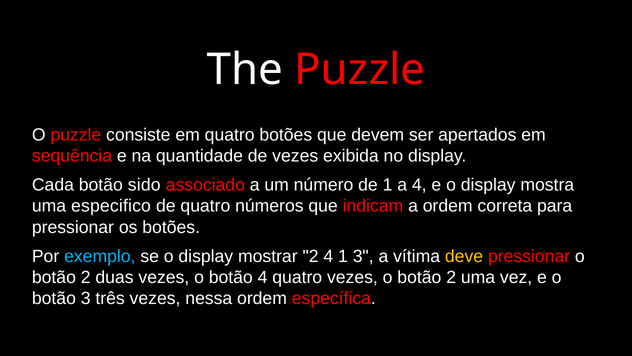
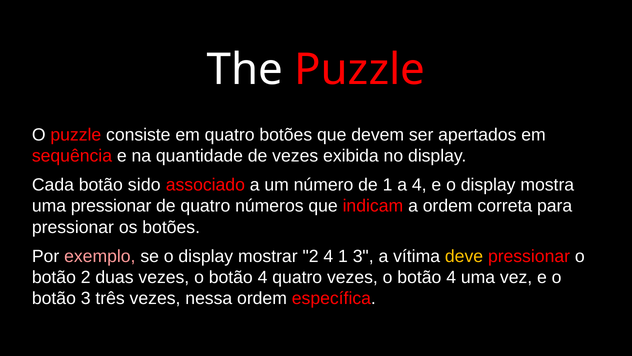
uma especifico: especifico -> pressionar (111, 206)
exemplo colour: light blue -> pink (100, 256)
2: 2 -> 4 (451, 277)
